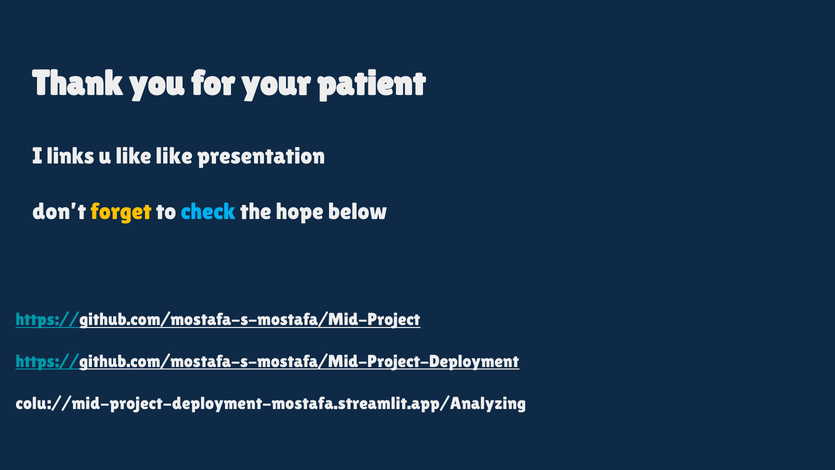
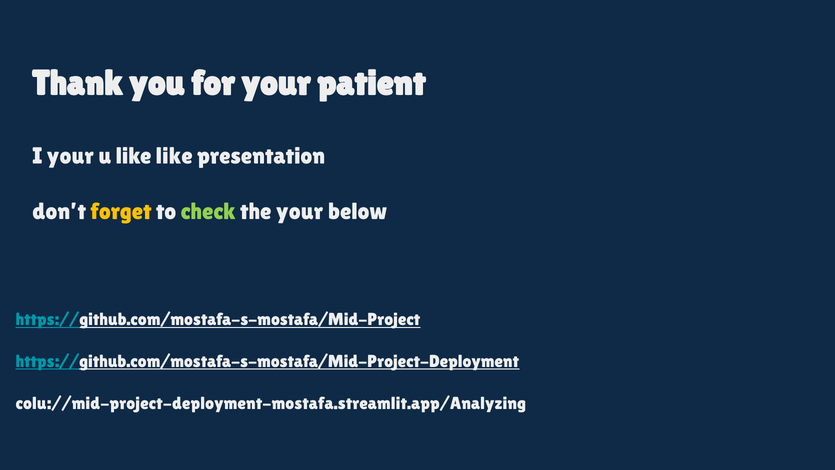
I links: links -> your (70, 156)
check colour: light blue -> light green (208, 212)
the hope: hope -> your (300, 212)
